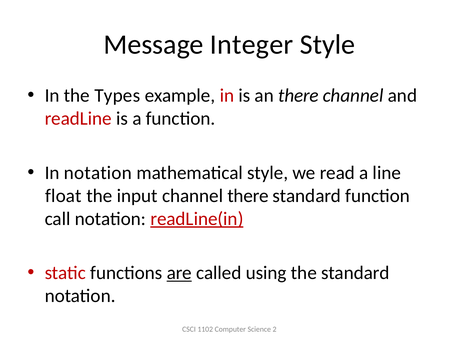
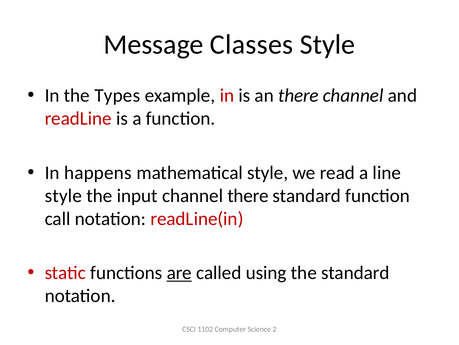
Integer: Integer -> Classes (252, 44)
In notation: notation -> happens (98, 172)
float: float -> style (63, 195)
readLine(in underline: present -> none (197, 218)
